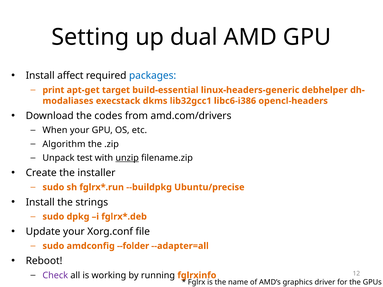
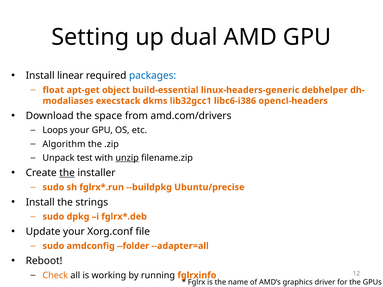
affect: affect -> linear (70, 76)
print: print -> float (53, 90)
target: target -> object (116, 90)
codes: codes -> space (108, 116)
When: When -> Loops (55, 130)
the underline: none -> present (67, 173)
Check colour: purple -> orange (55, 276)
